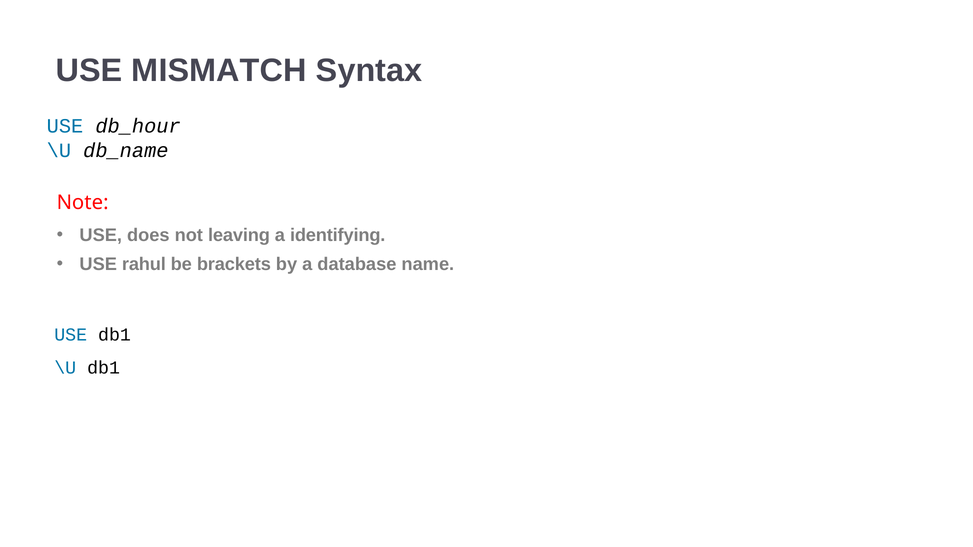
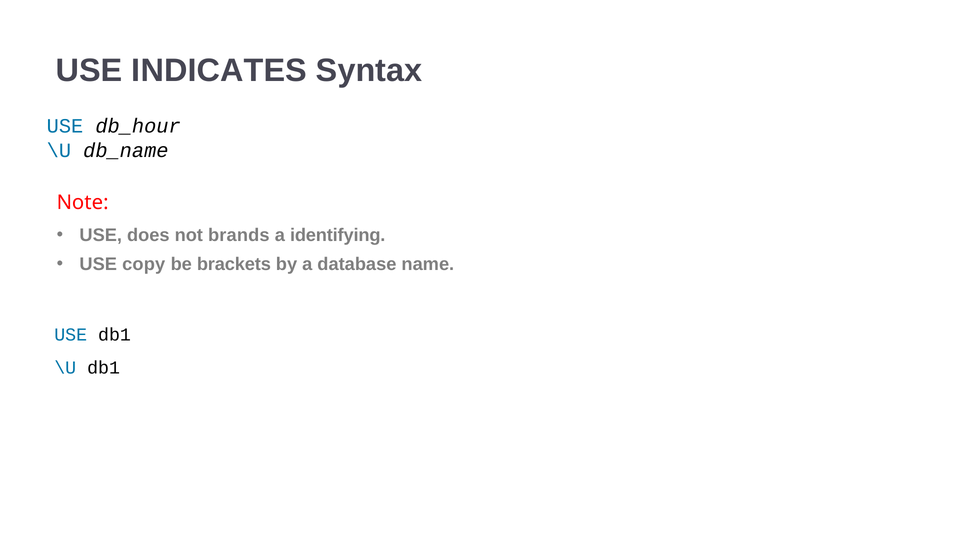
MISMATCH: MISMATCH -> INDICATES (219, 70)
leaving: leaving -> brands (239, 235)
rahul: rahul -> copy (144, 264)
